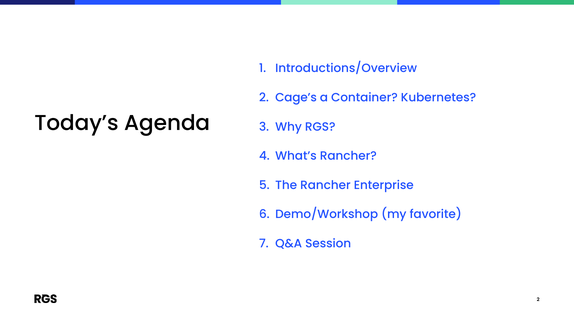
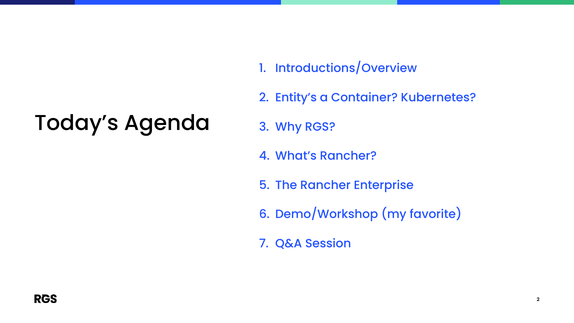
Cage’s: Cage’s -> Entity’s (296, 97)
